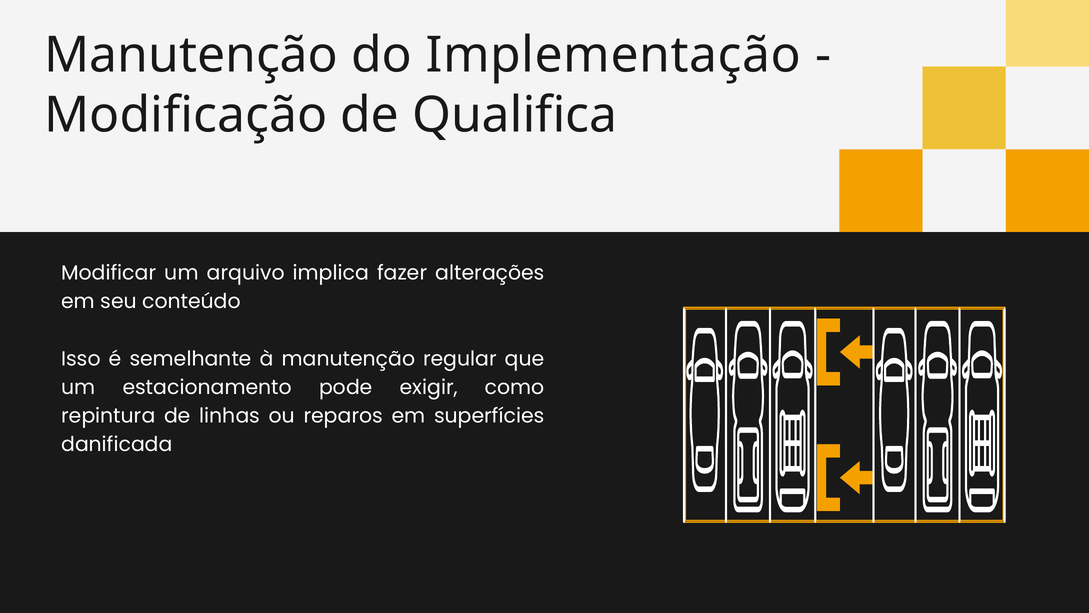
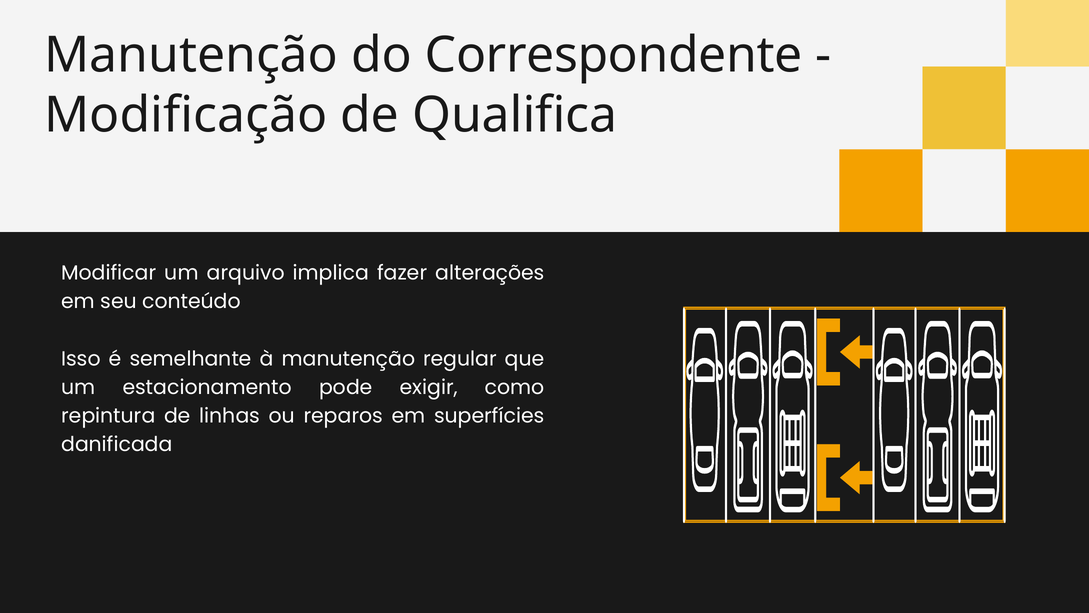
Implementação: Implementação -> Correspondente (614, 55)
